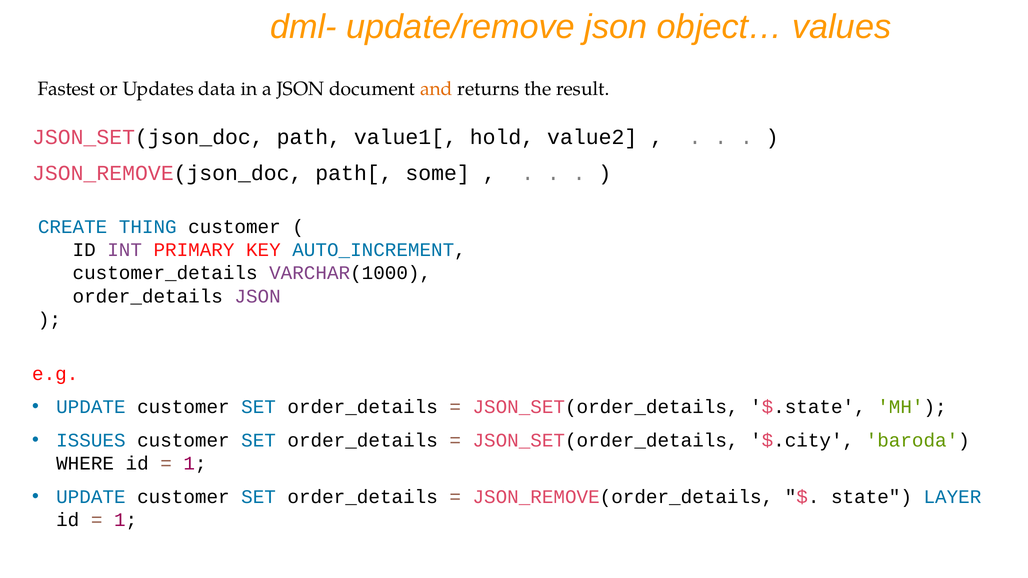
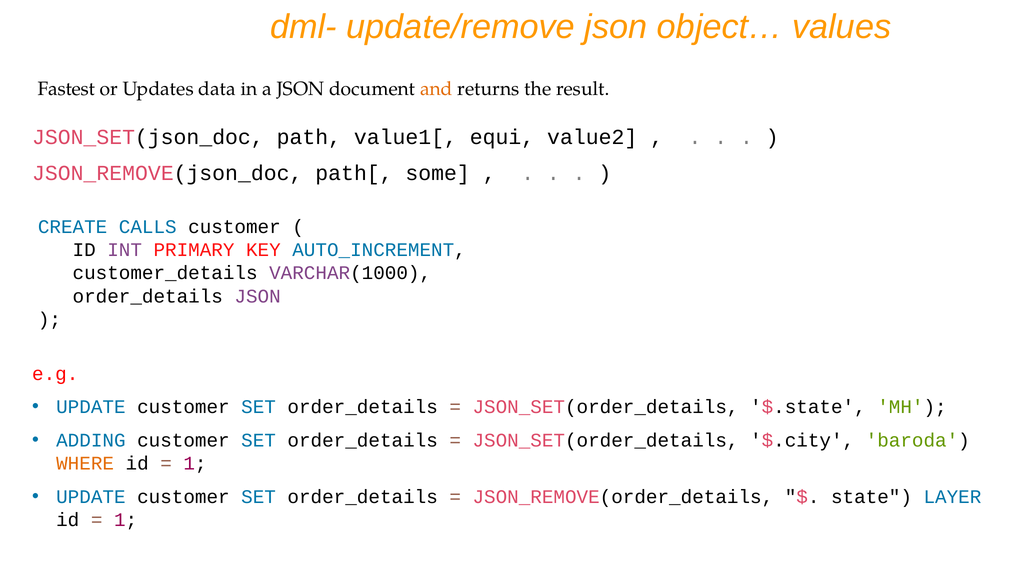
hold: hold -> equi (502, 137)
THING: THING -> CALLS (148, 227)
ISSUES: ISSUES -> ADDING (91, 441)
WHERE colour: black -> orange (85, 464)
